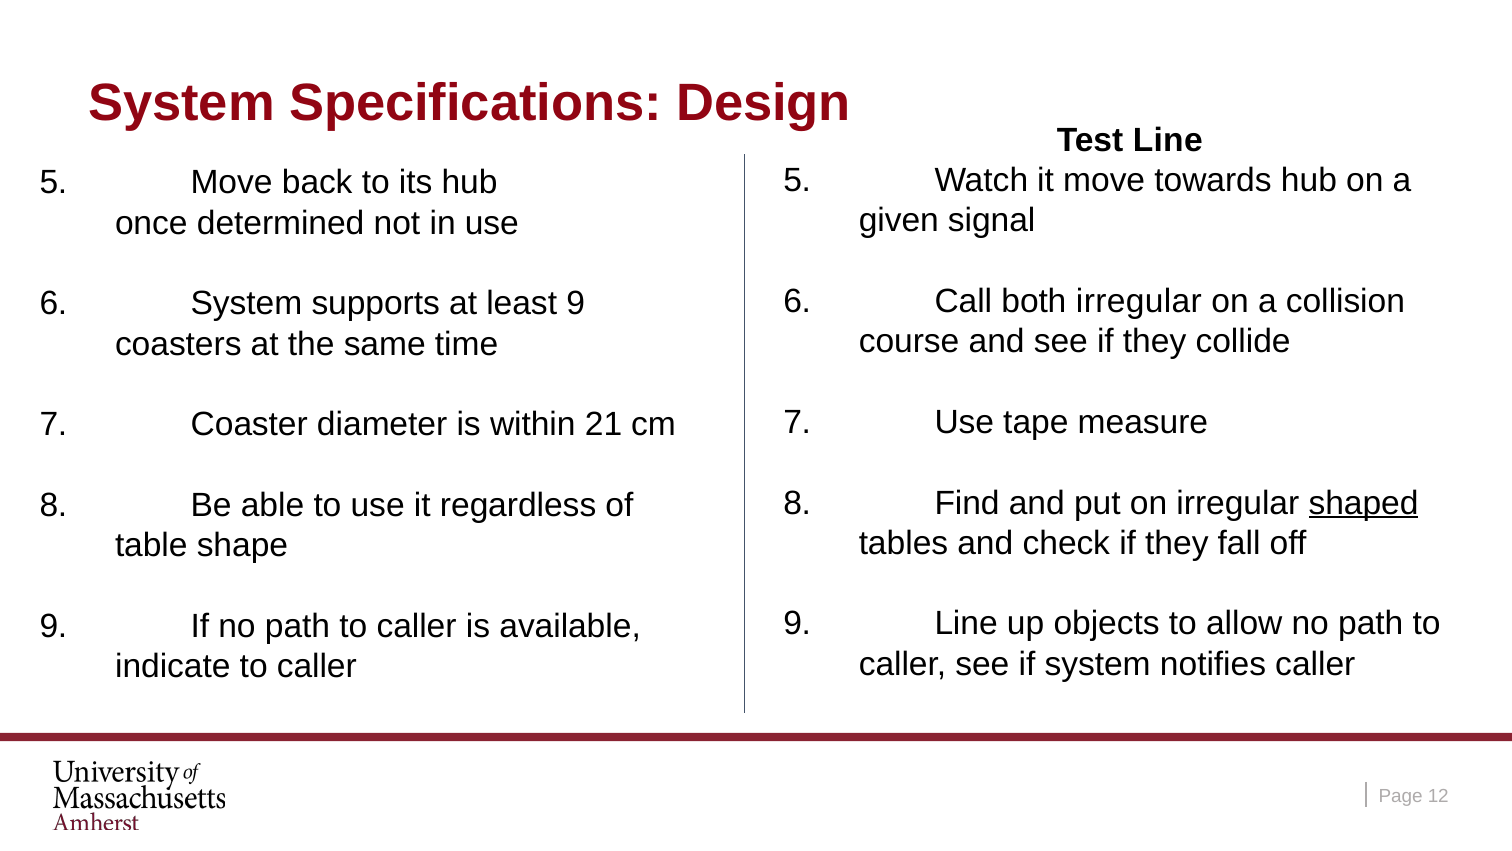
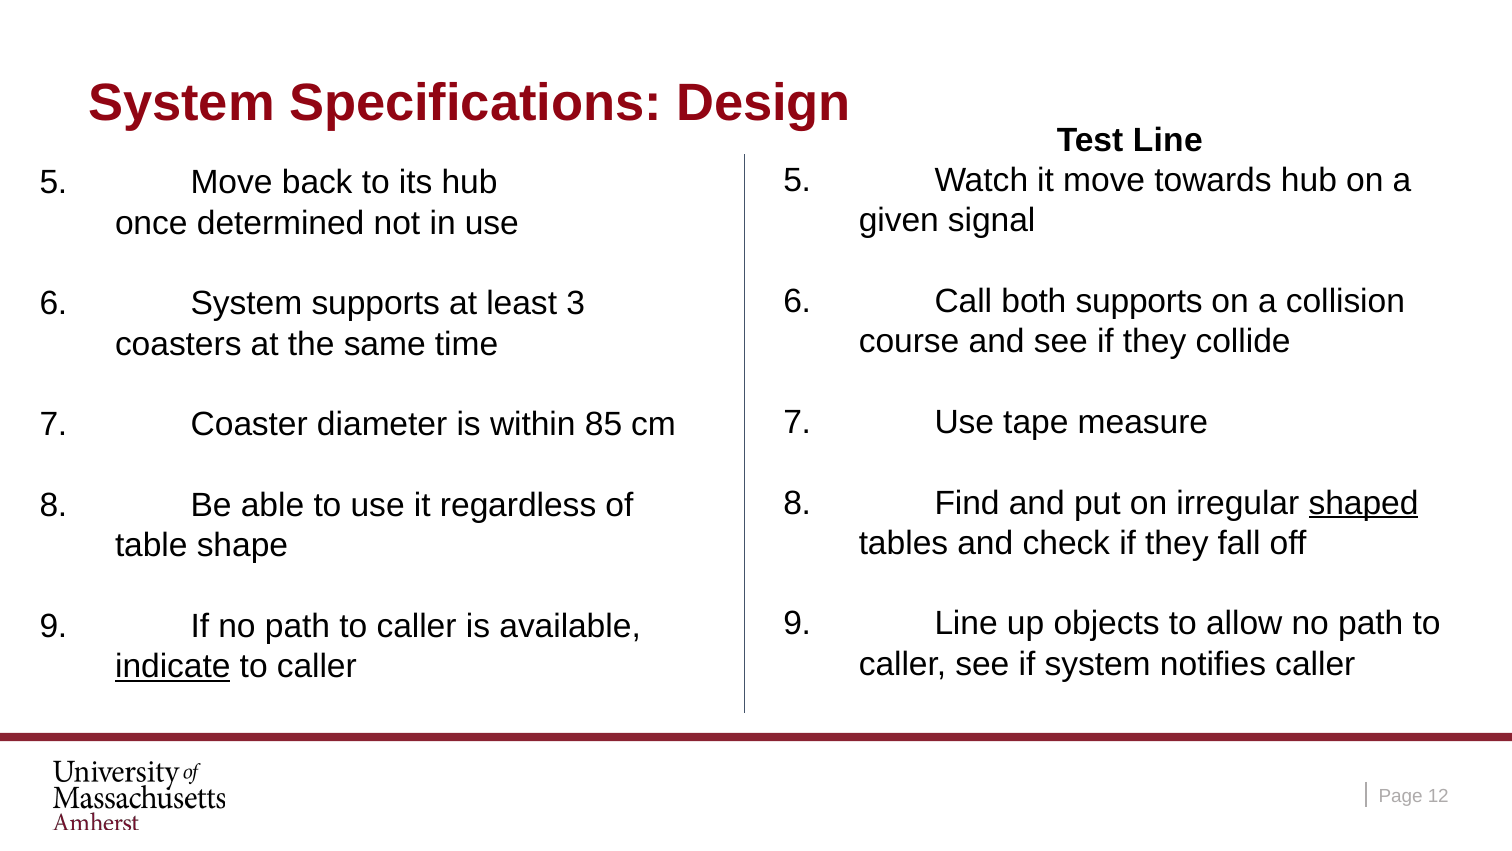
both irregular: irregular -> supports (1139, 301)
least 9: 9 -> 3 (576, 303)
21: 21 -> 85 (604, 424)
indicate underline: none -> present (173, 666)
